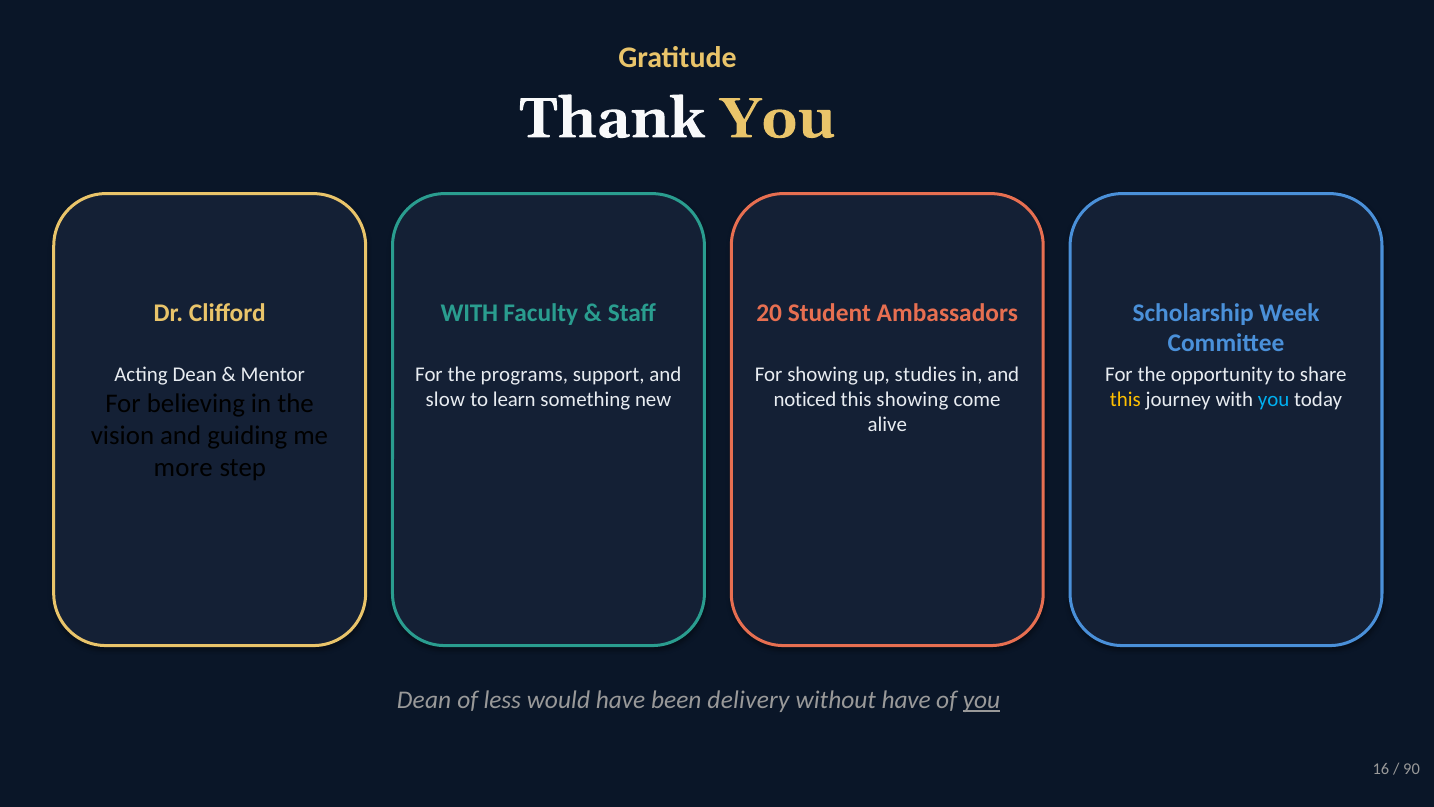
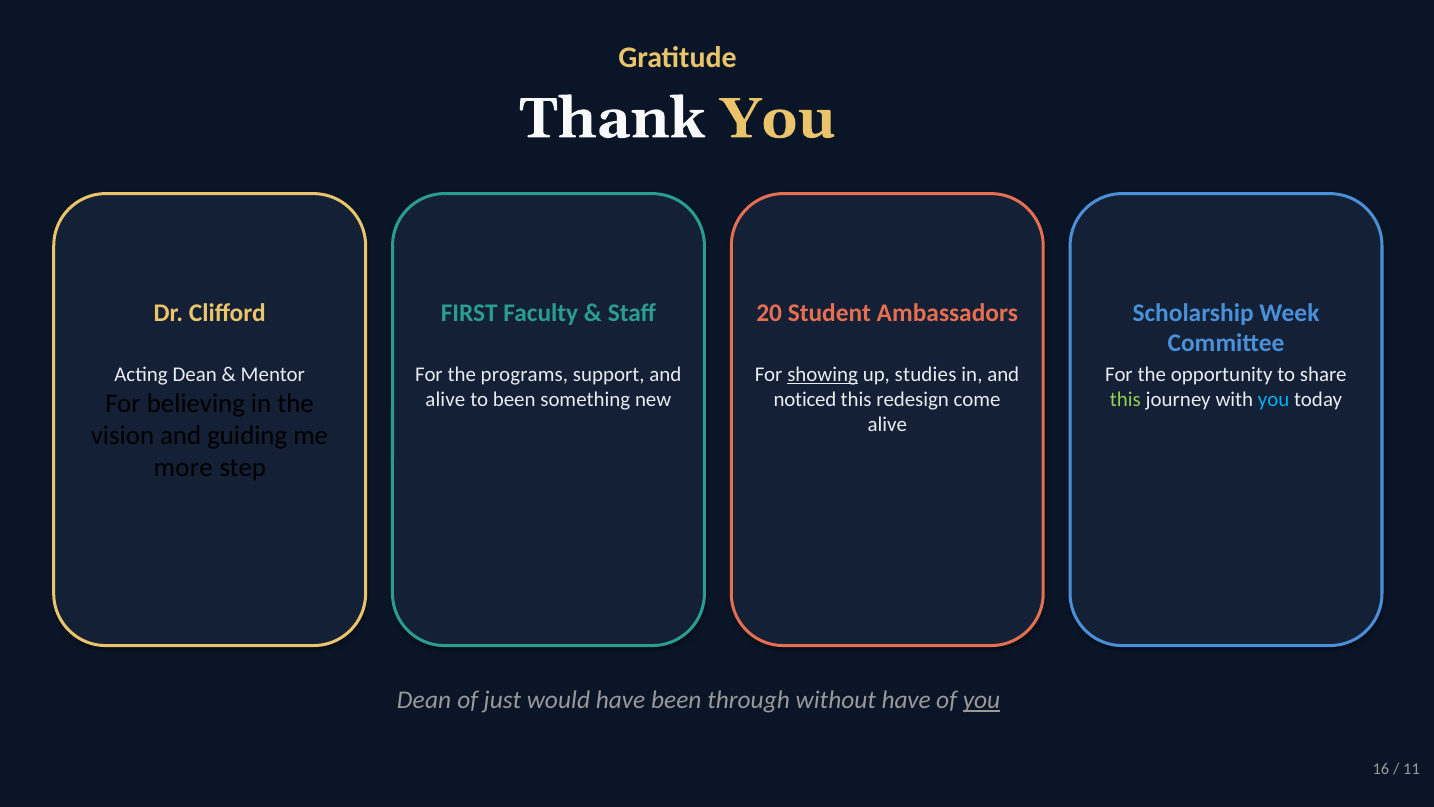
WITH: WITH -> FIRST (469, 313)
showing underline: none -> present (823, 374)
slow: slow -> alive (445, 399)
to learn: learn -> been (514, 399)
this showing: showing -> redesign (913, 399)
this colour: yellow -> light green (1125, 399)
less: less -> just (502, 700)
delivery: delivery -> through (749, 700)
90: 90 -> 11 (1411, 769)
